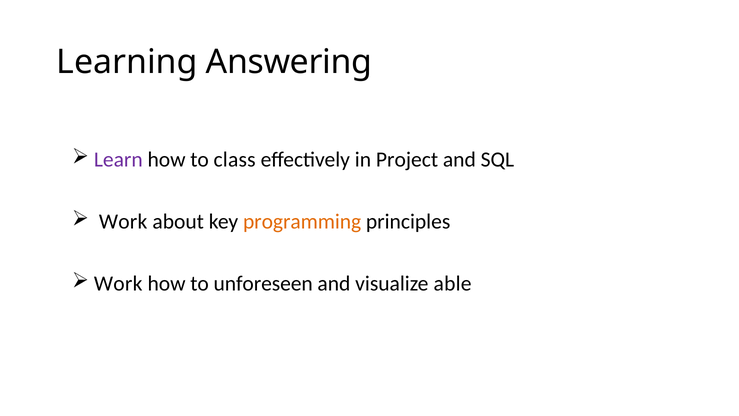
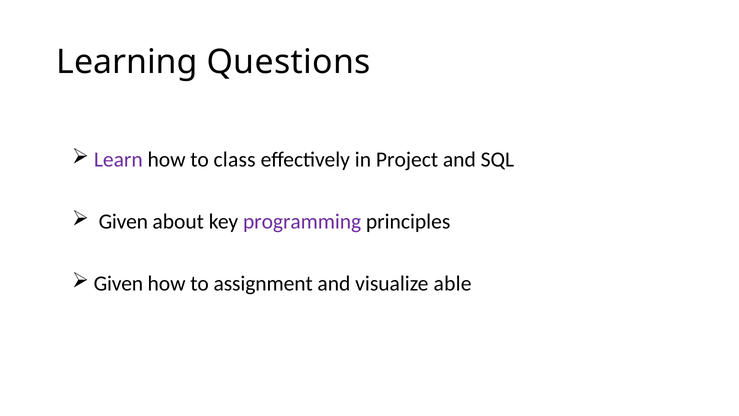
Answering: Answering -> Questions (289, 62)
Work: Work -> Given (123, 222)
programming colour: orange -> purple (302, 222)
Work: Work -> Given (118, 283)
unforeseen: unforeseen -> assignment (263, 283)
